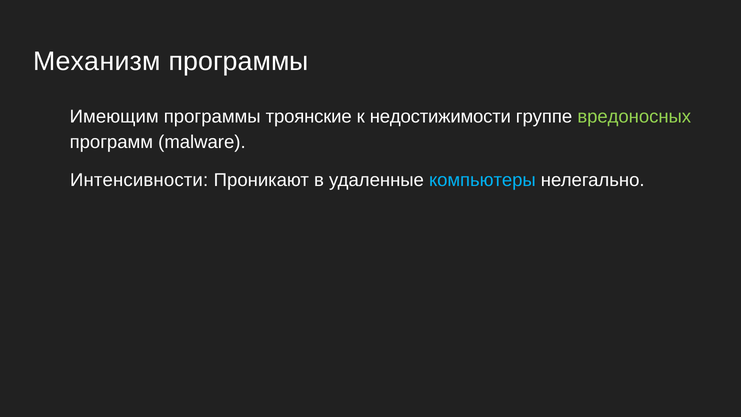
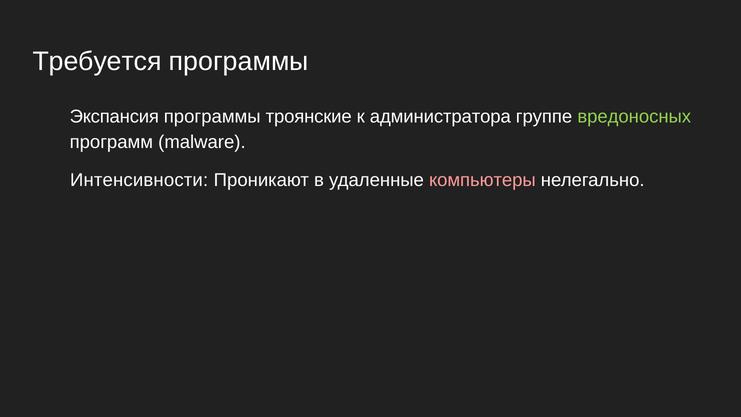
Механизм: Механизм -> Требуется (97, 61)
Имеющим: Имеющим -> Экспансия (114, 117)
недостижимости: недостижимости -> администратора (440, 117)
компьютеры colour: light blue -> pink (482, 180)
